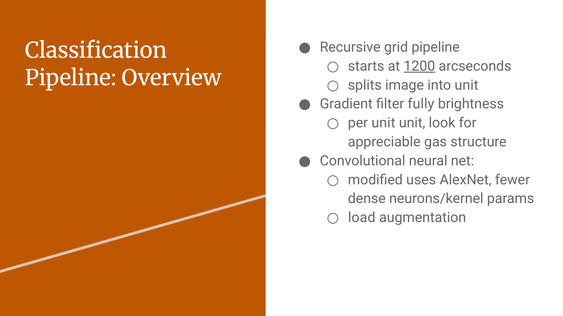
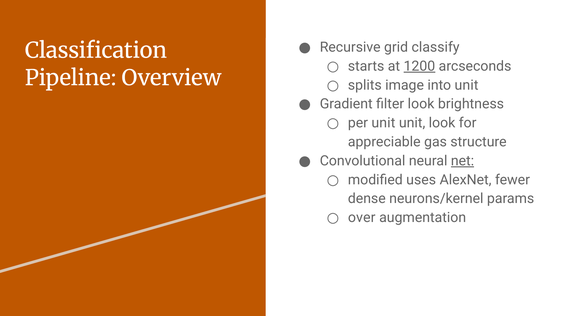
grid pipeline: pipeline -> classify (436, 47)
filter fully: fully -> look (421, 104)
net underline: none -> present (462, 161)
load: load -> over (362, 218)
